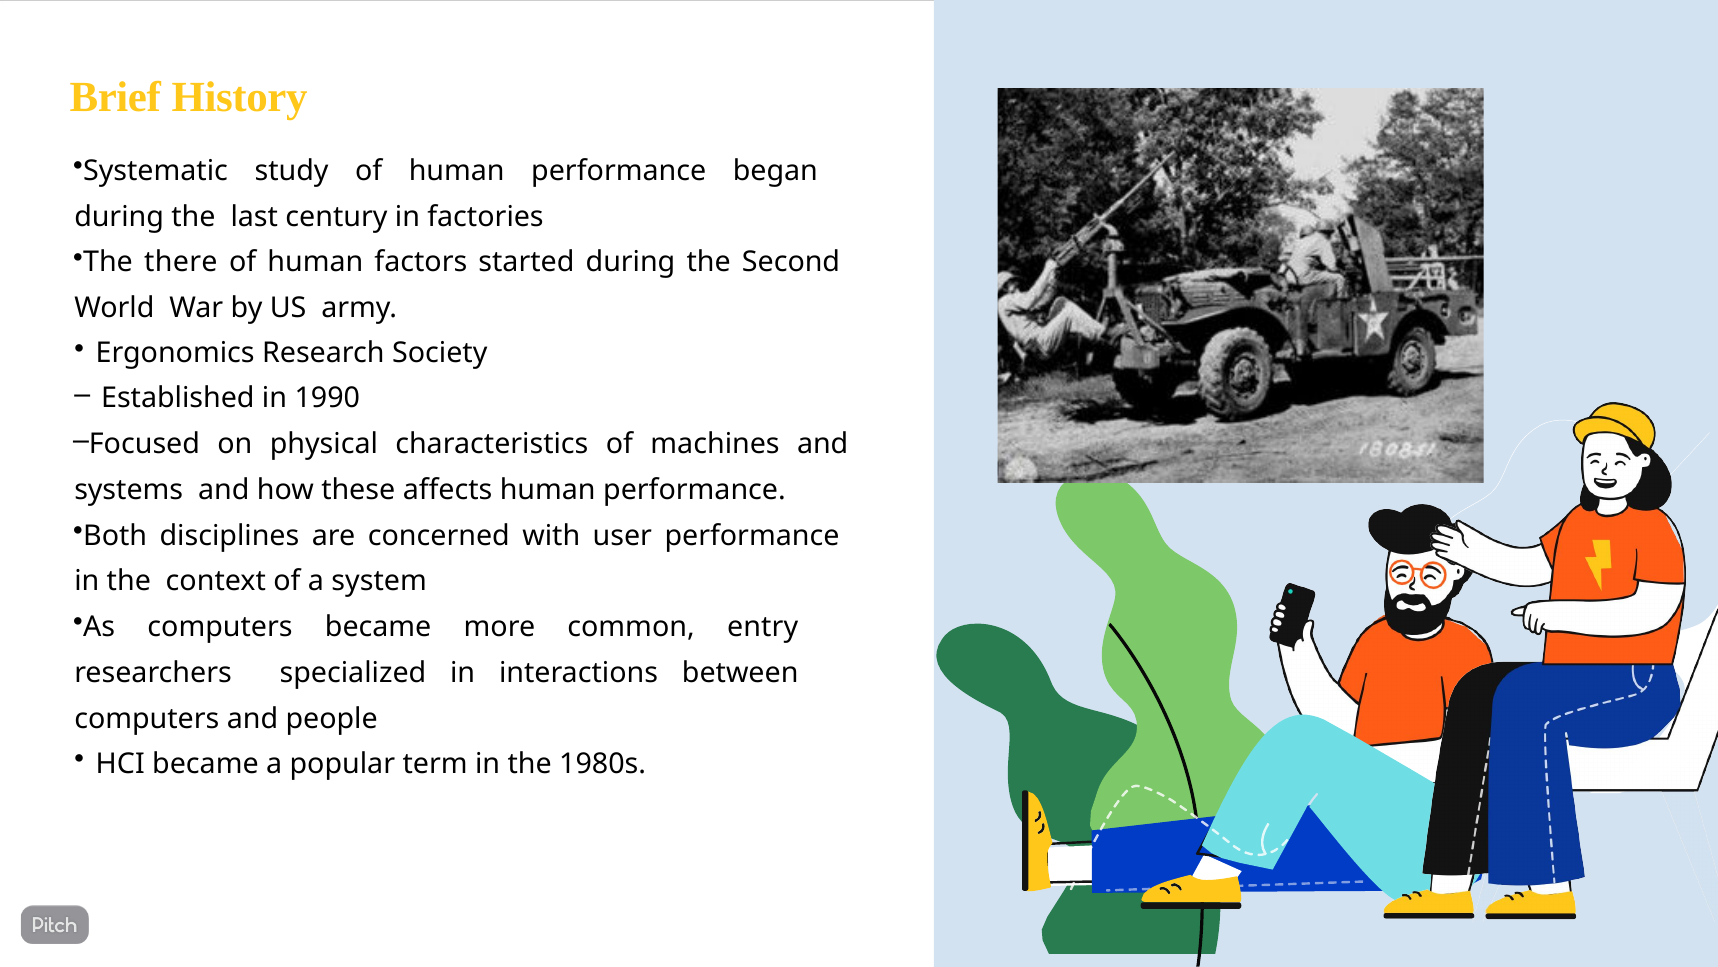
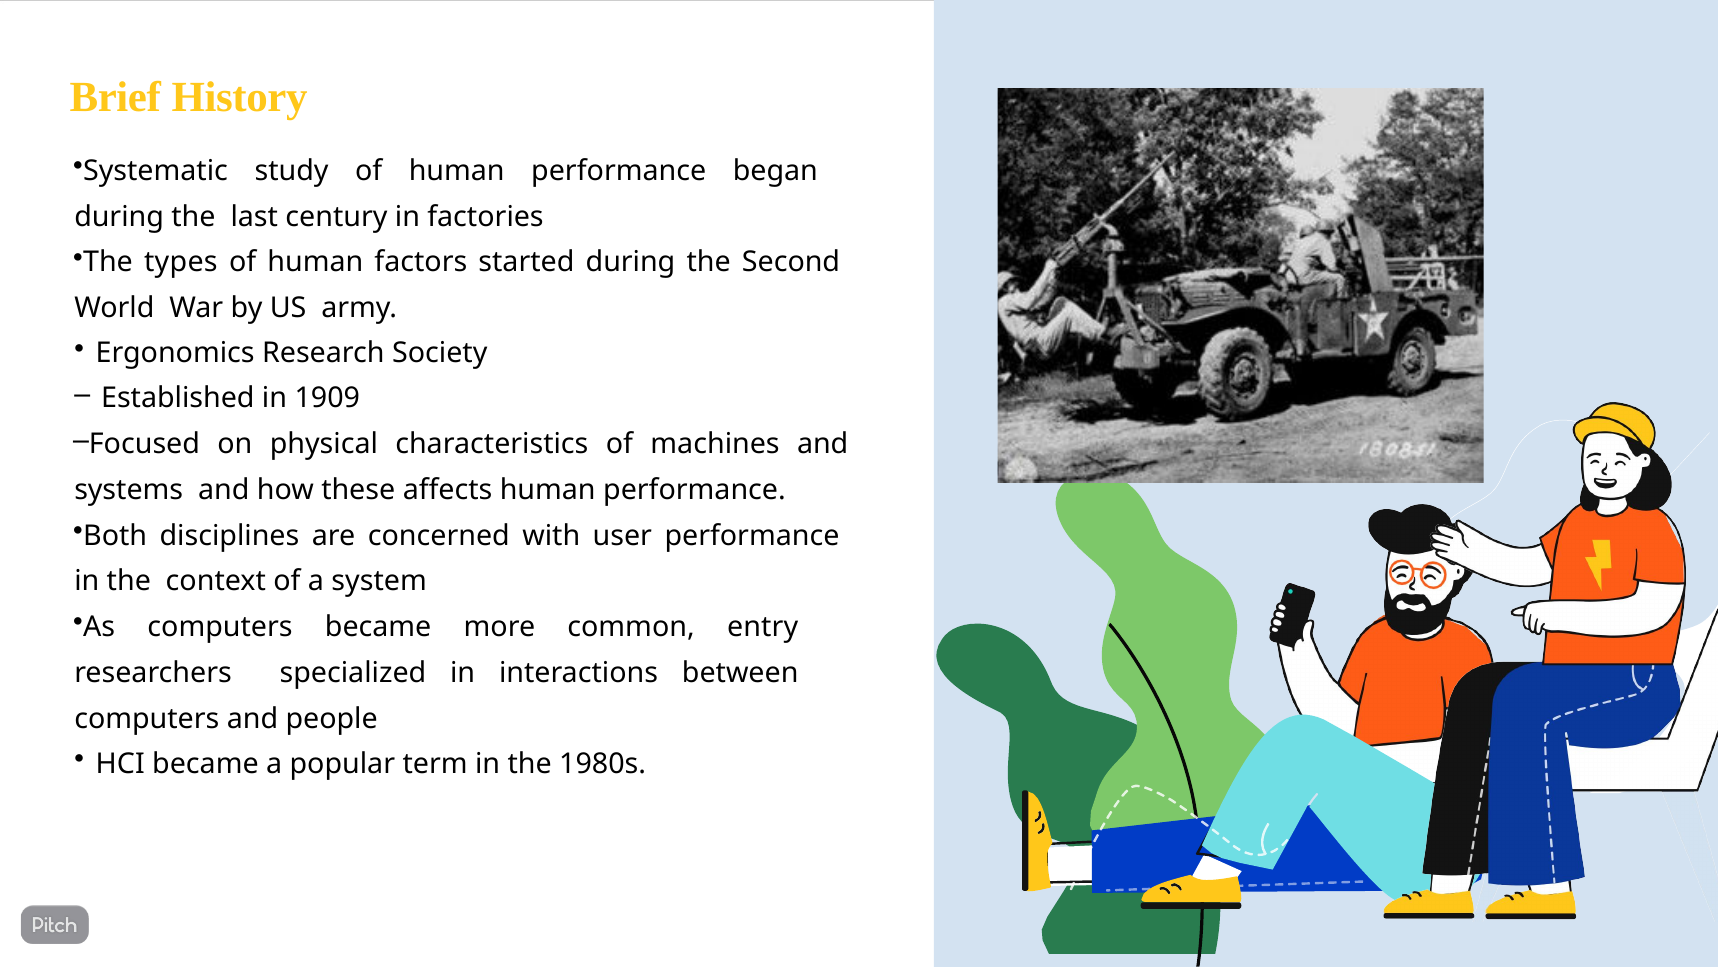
there: there -> types (181, 262)
1990: 1990 -> 1909 (327, 398)
